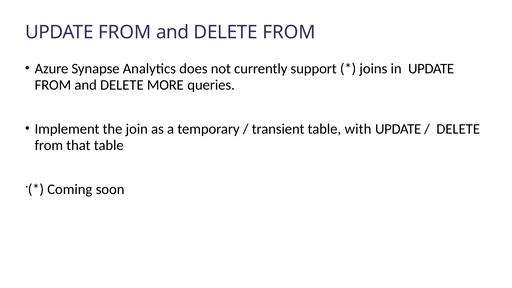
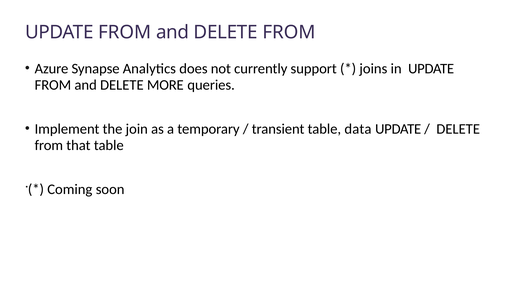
with: with -> data (358, 129)
